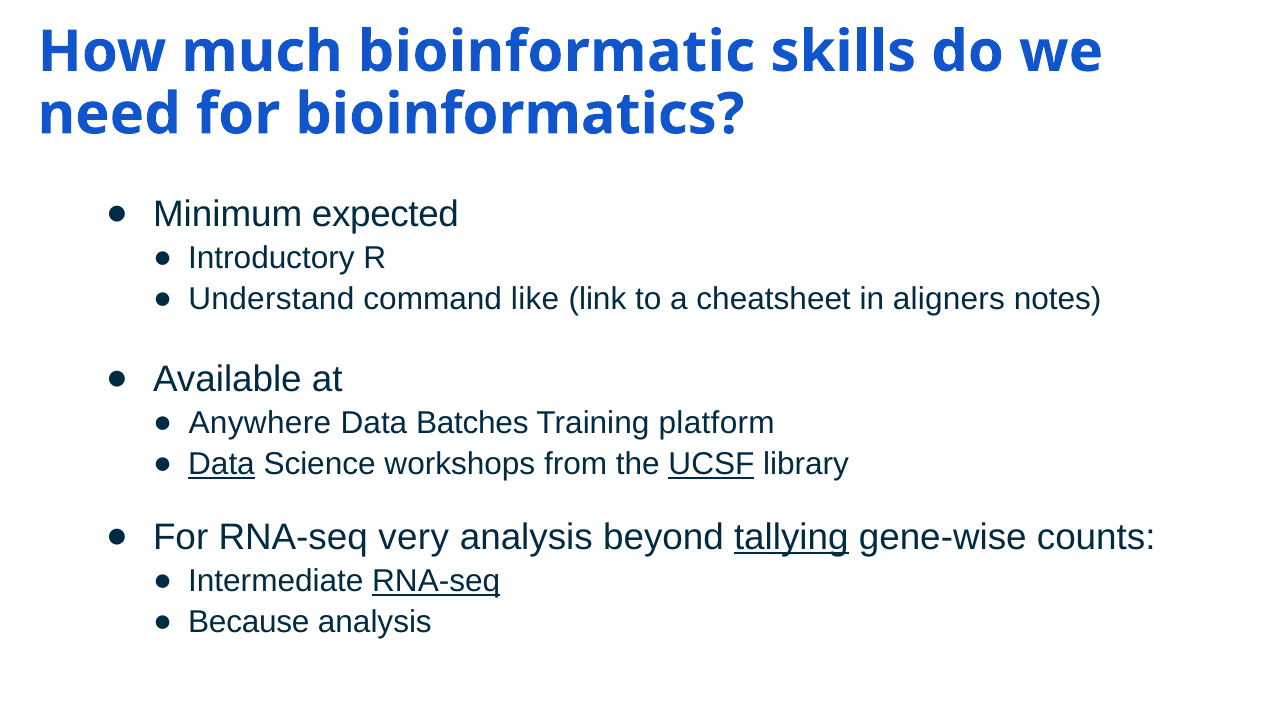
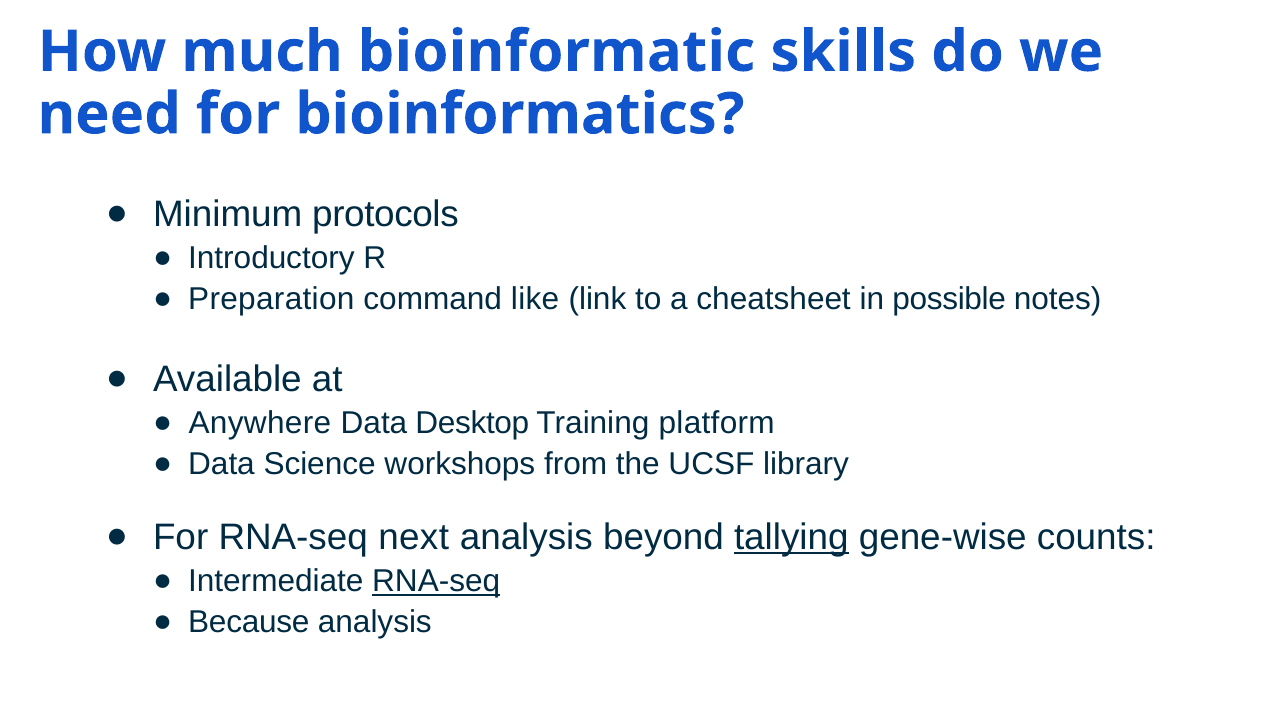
expected: expected -> protocols (385, 214)
Understand: Understand -> Preparation (271, 299)
aligners: aligners -> possible (949, 299)
Batches: Batches -> Desktop (472, 423)
Data underline: present -> none (221, 464)
UCSF underline: present -> none (711, 464)
very: very -> next (414, 537)
